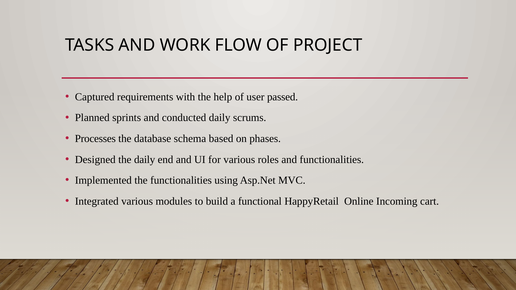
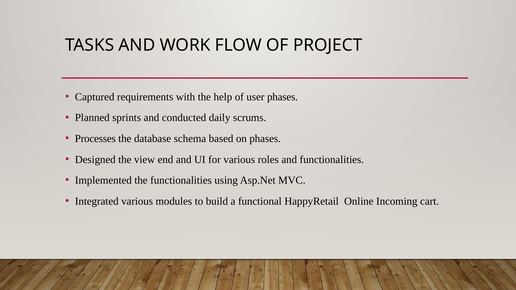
user passed: passed -> phases (283, 97)
the daily: daily -> view (145, 160)
